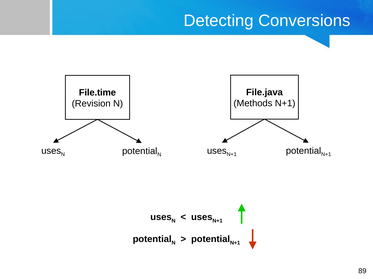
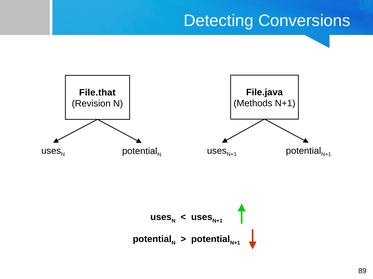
File.time: File.time -> File.that (97, 93)
